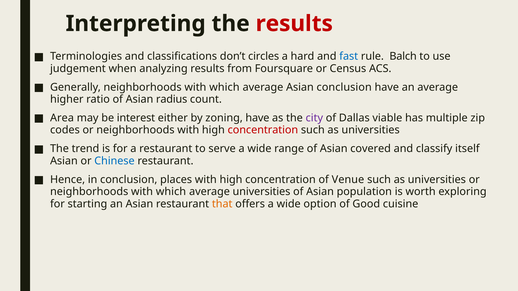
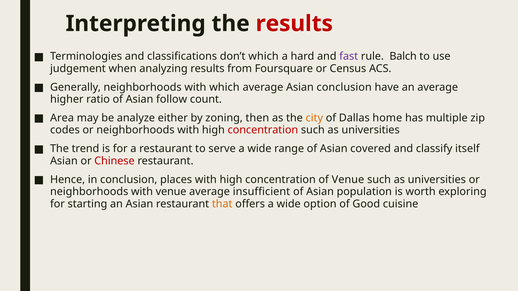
don’t circles: circles -> which (264, 56)
fast colour: blue -> purple (349, 56)
radius: radius -> follow (172, 99)
interest: interest -> analyze (136, 118)
zoning have: have -> then (257, 118)
city colour: purple -> orange (314, 118)
viable: viable -> home (387, 118)
Chinese colour: blue -> red (115, 161)
which: which -> venue (171, 192)
average universities: universities -> insufficient (261, 192)
